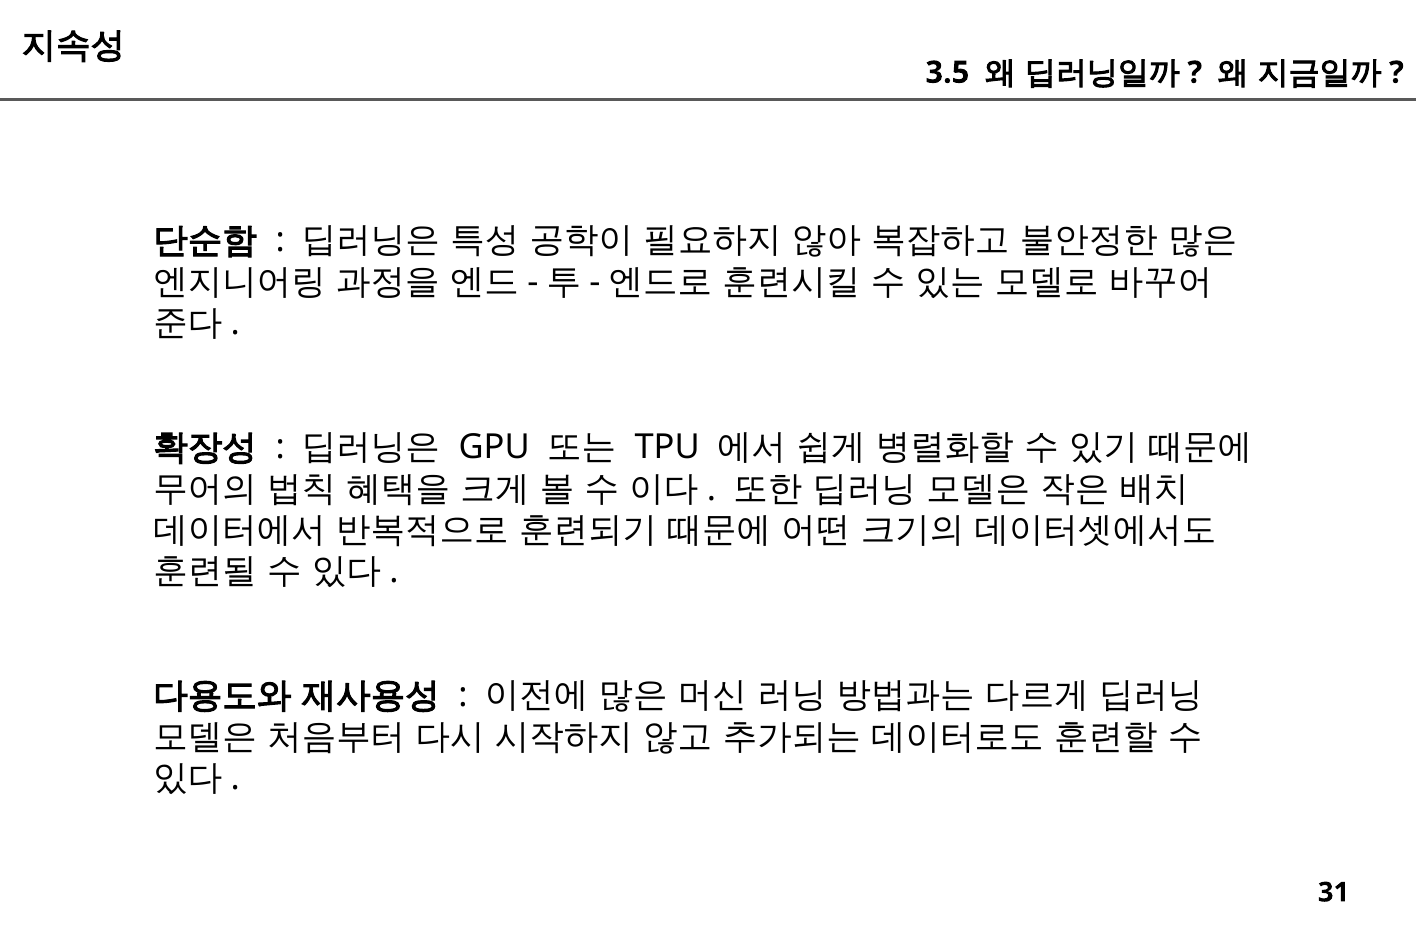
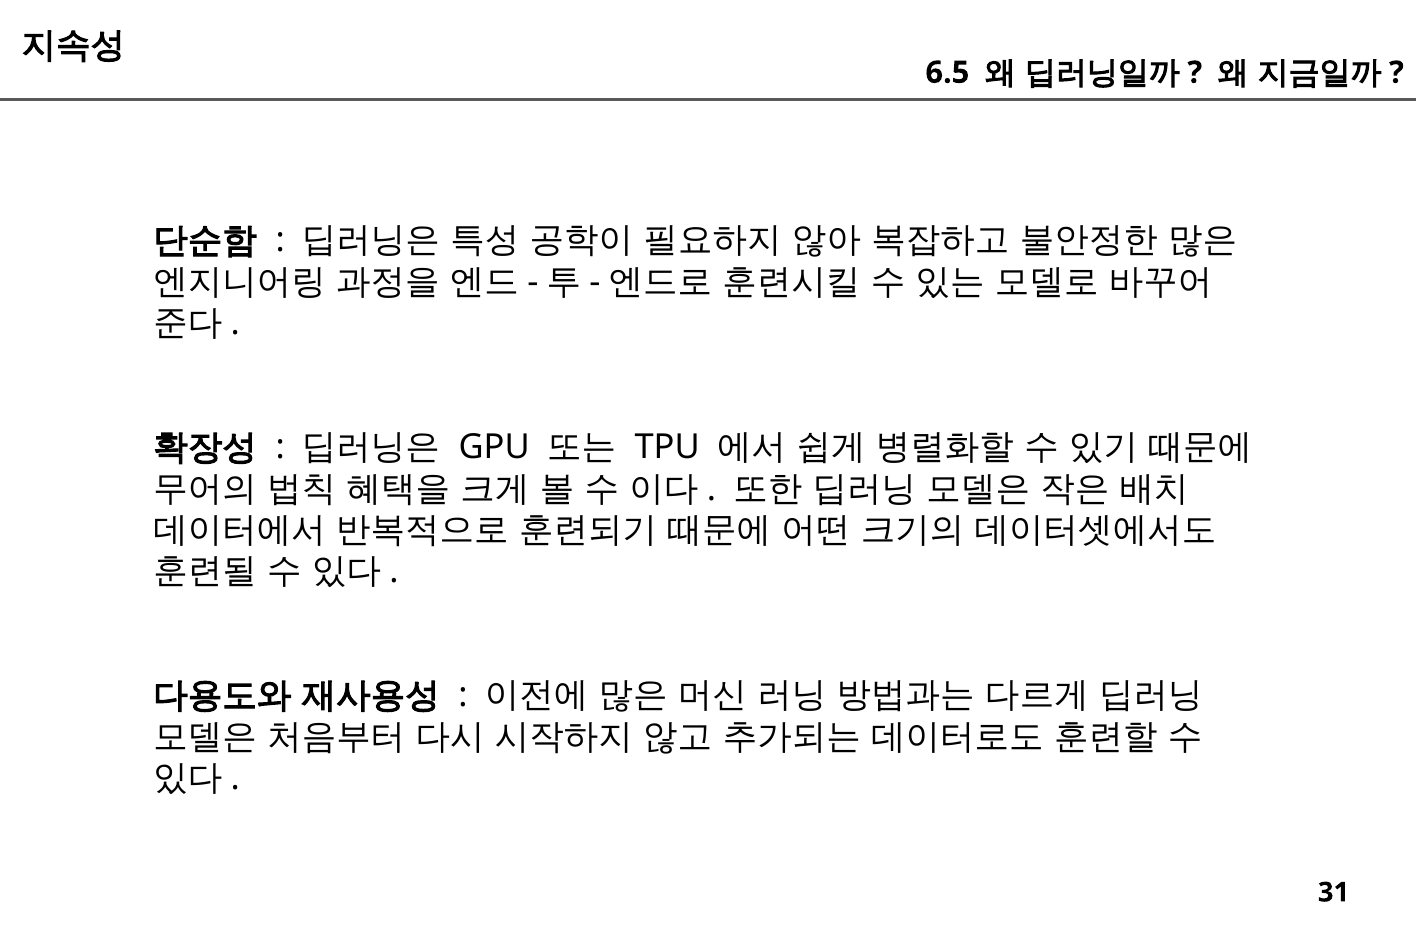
3.5: 3.5 -> 6.5 (947, 73)
